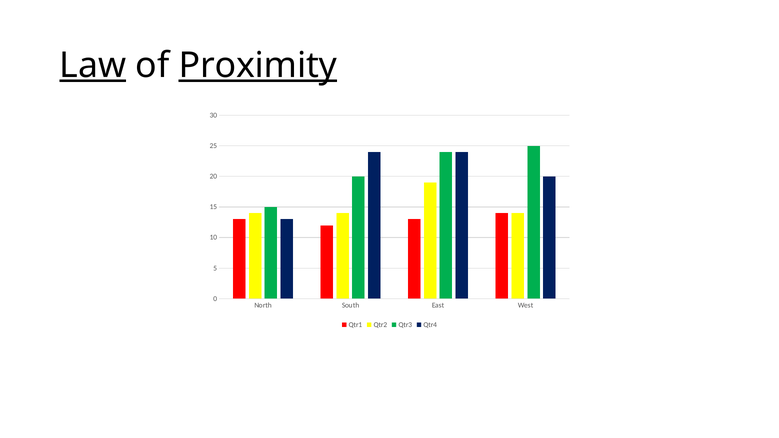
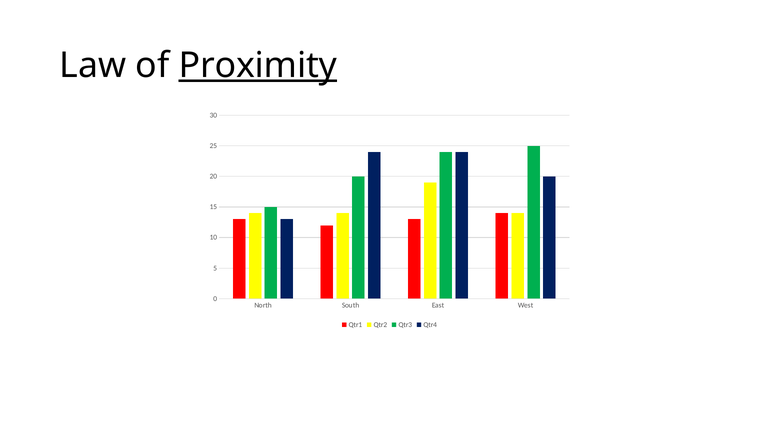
Law underline: present -> none (93, 65)
